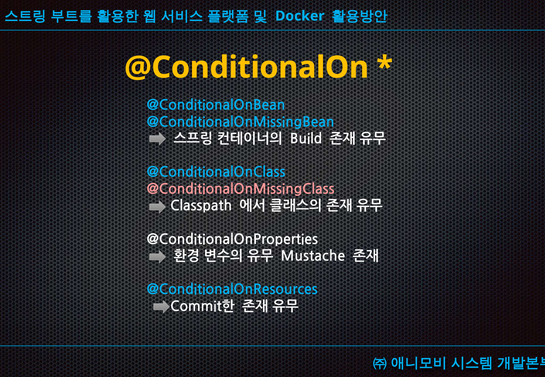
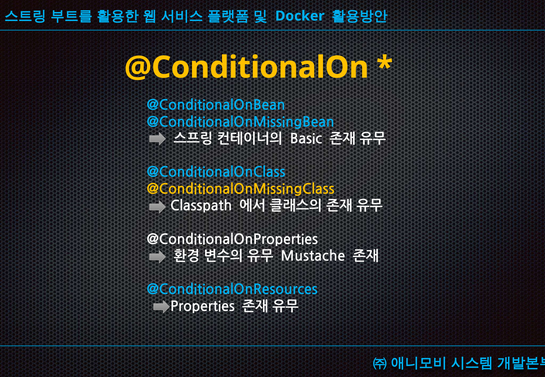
Build: Build -> Basic (306, 139)
@ConditionalOnMissingClass colour: pink -> yellow (241, 189)
Commit한: Commit한 -> Properties (202, 307)
